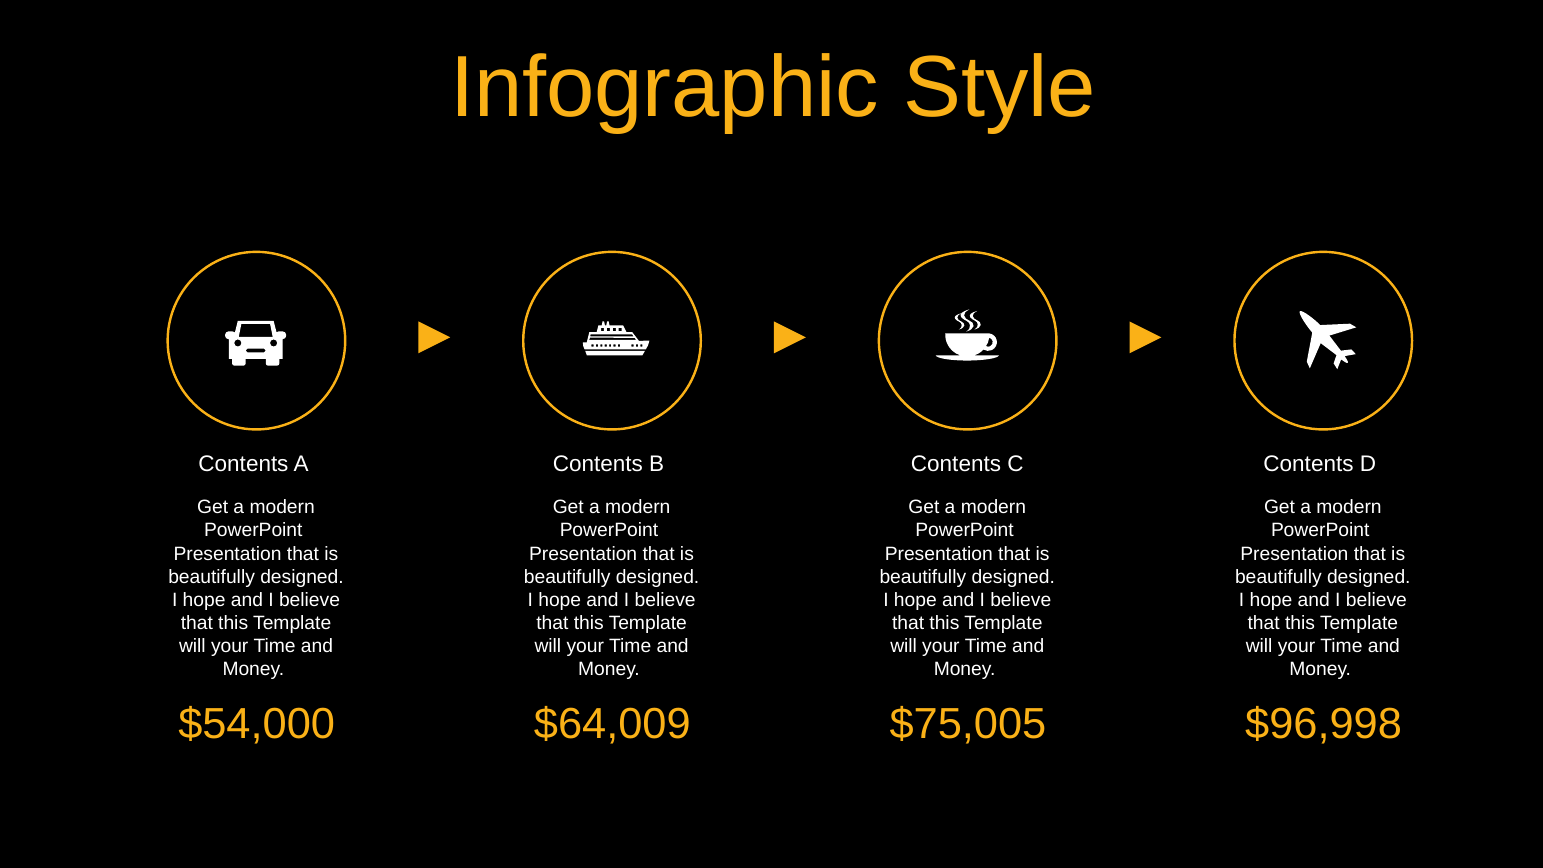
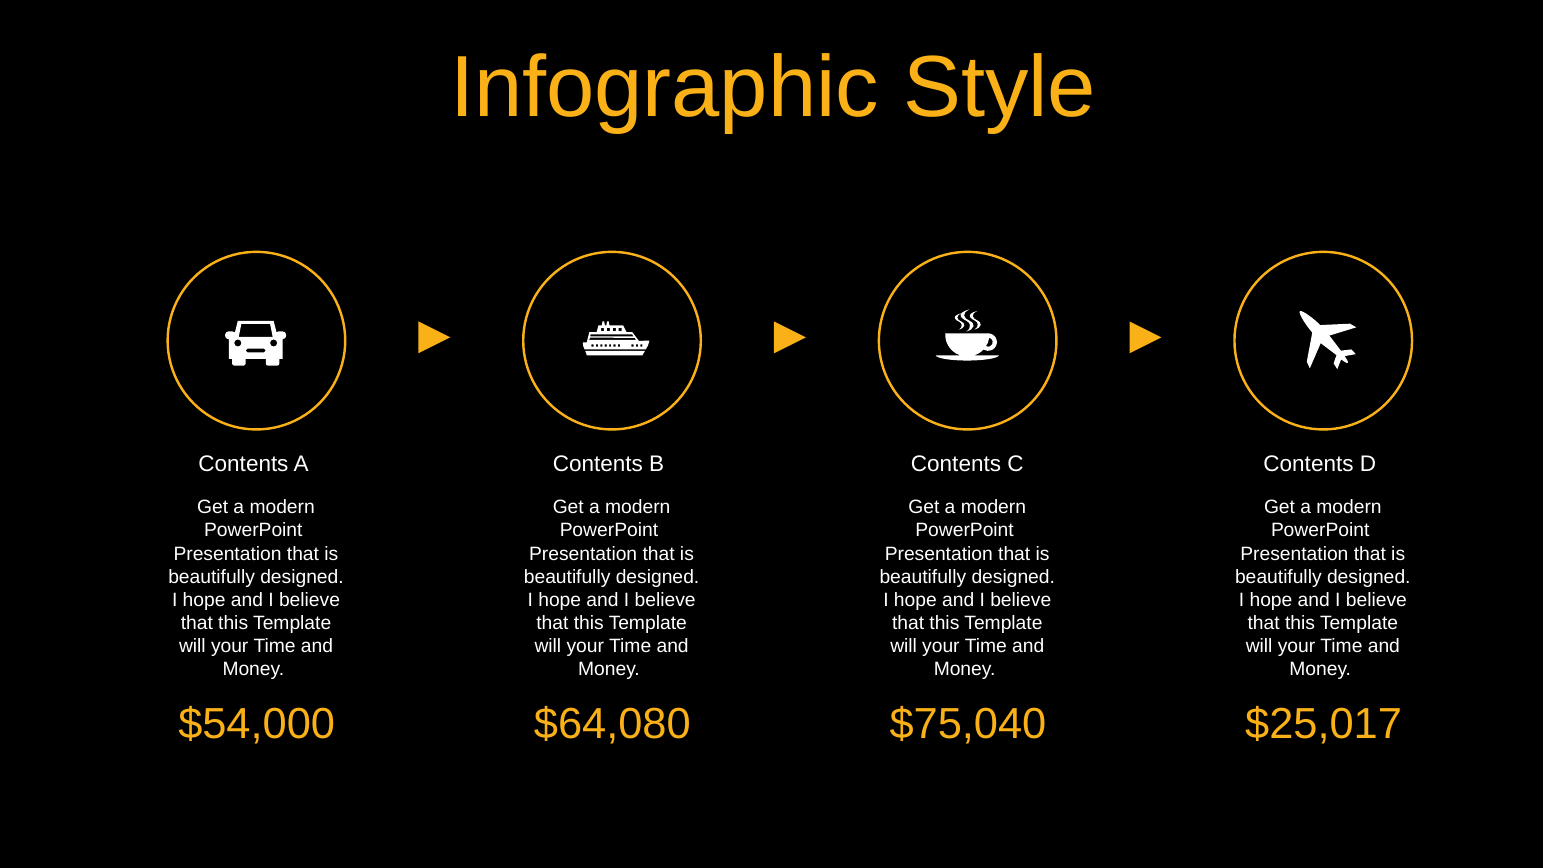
$64,009: $64,009 -> $64,080 (612, 725)
$75,005: $75,005 -> $75,040 (968, 725)
$96,998: $96,998 -> $25,017 (1324, 725)
